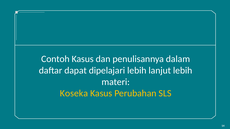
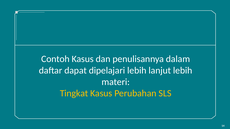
Koseka: Koseka -> Tingkat (74, 94)
